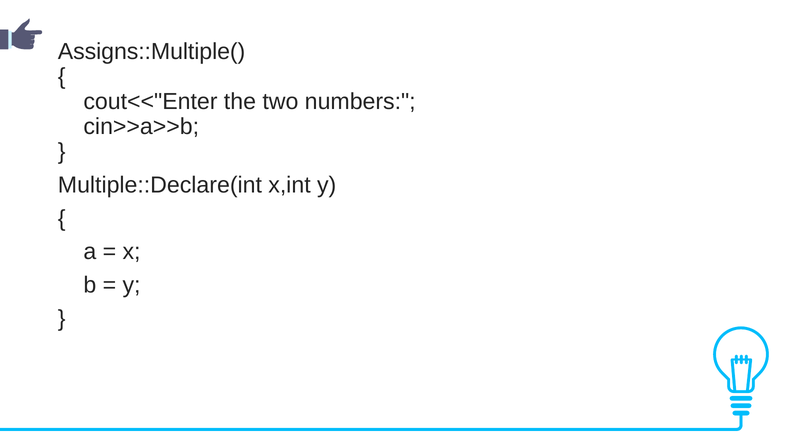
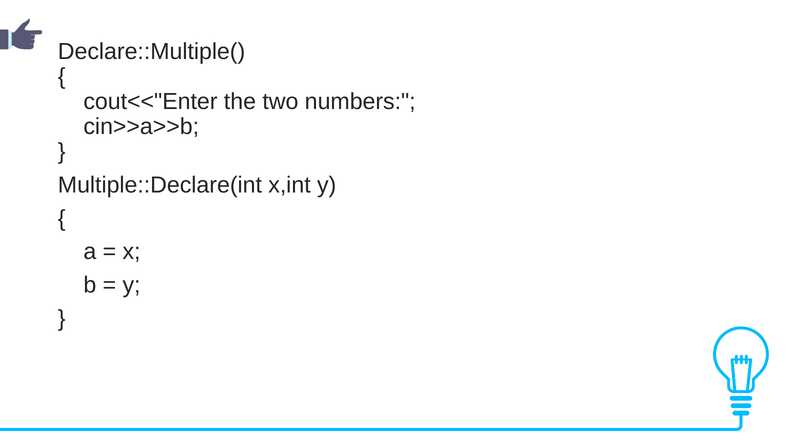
Assigns::Multiple(: Assigns::Multiple( -> Declare::Multiple( (152, 52)
